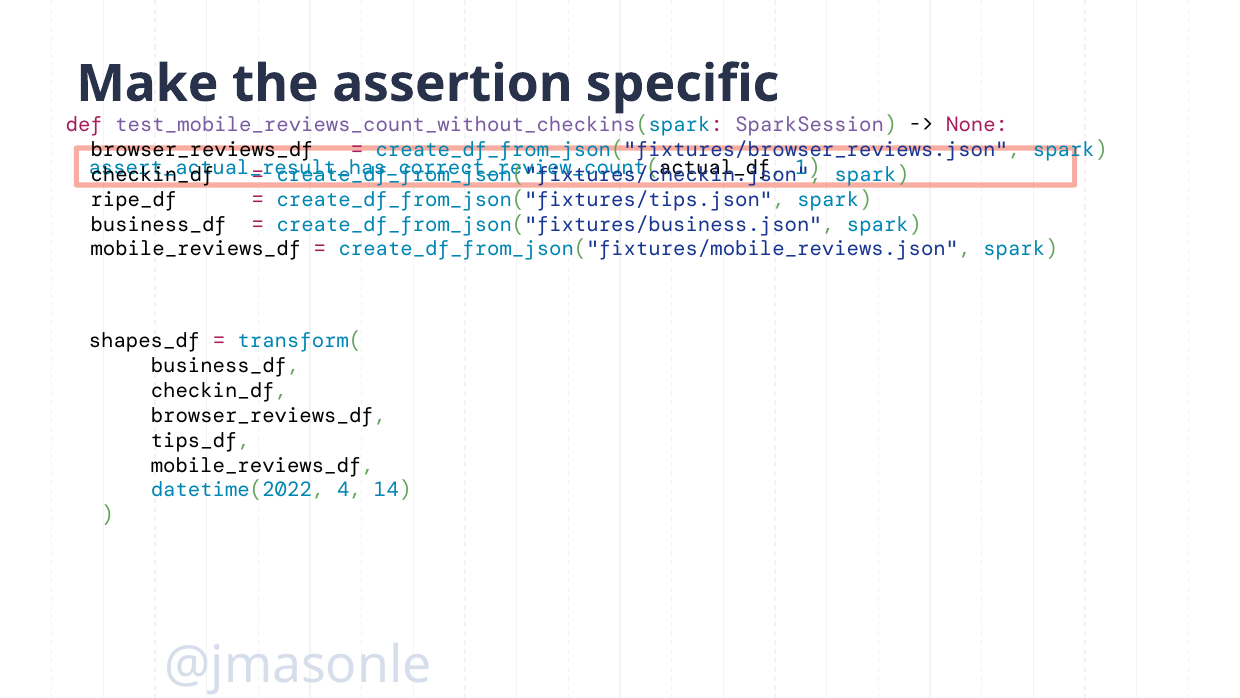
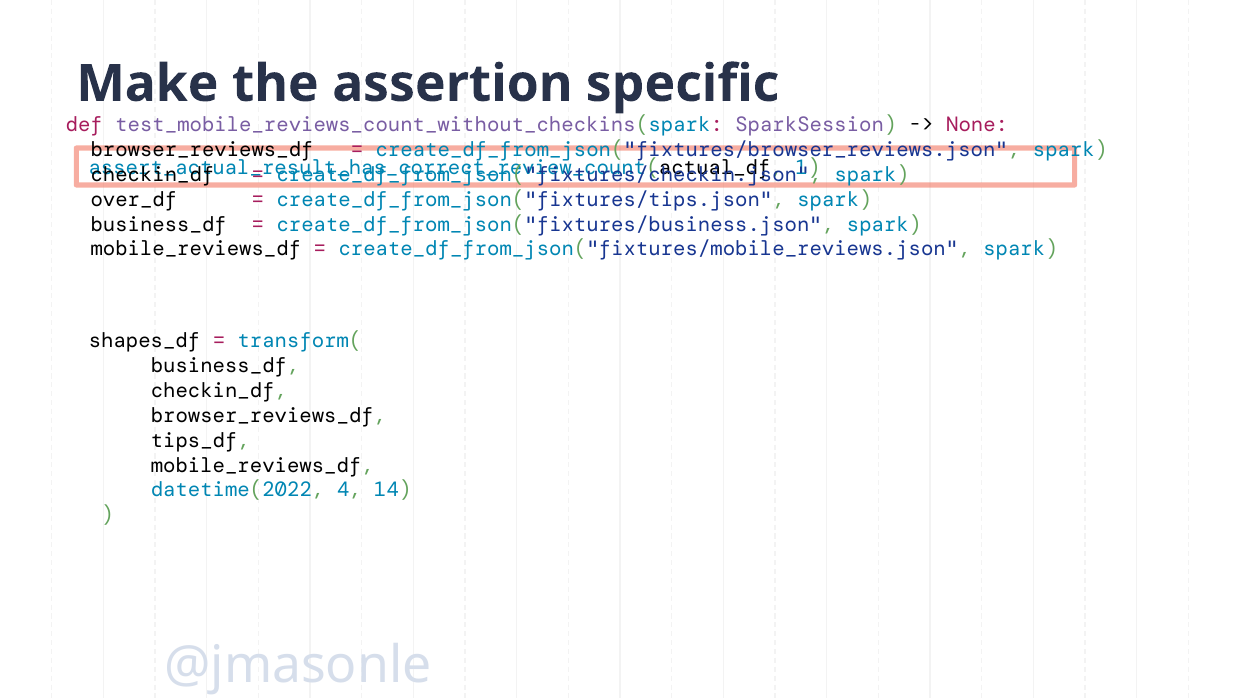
ripe_df: ripe_df -> over_df (134, 199)
